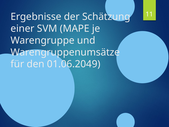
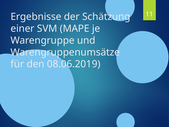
01.06.2049: 01.06.2049 -> 08.06.2019 (74, 64)
